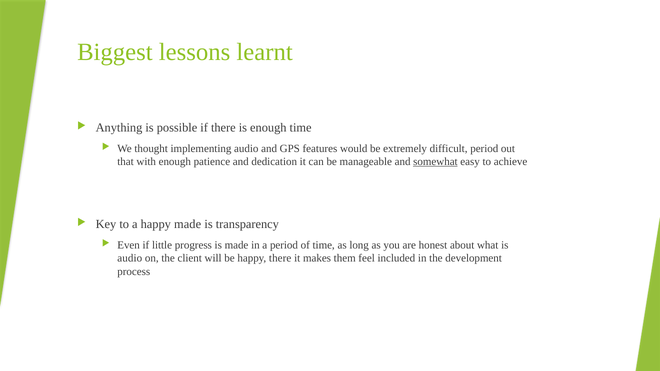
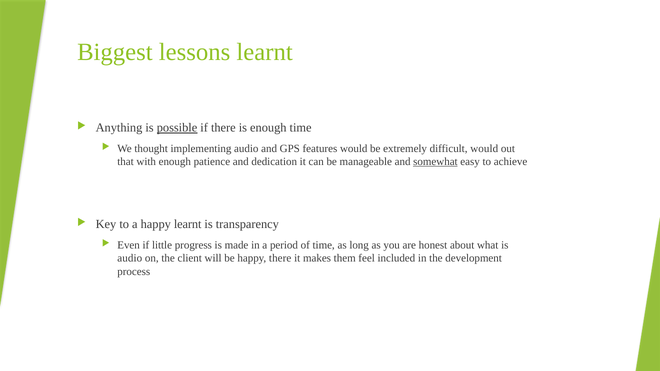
possible underline: none -> present (177, 128)
difficult period: period -> would (484, 149)
happy made: made -> learnt (188, 224)
